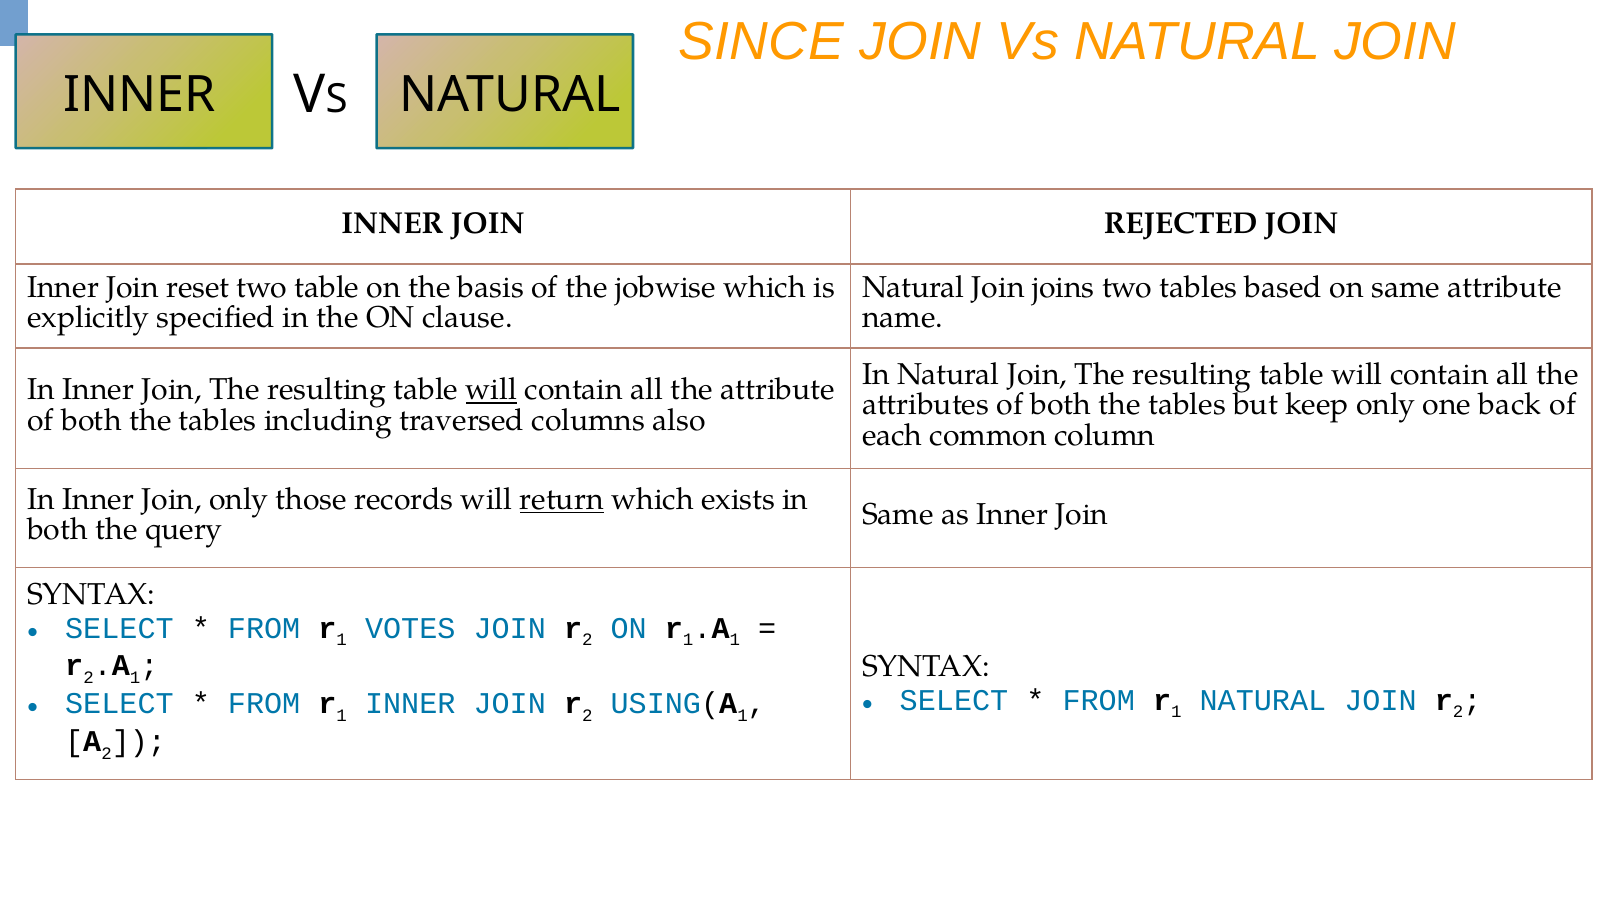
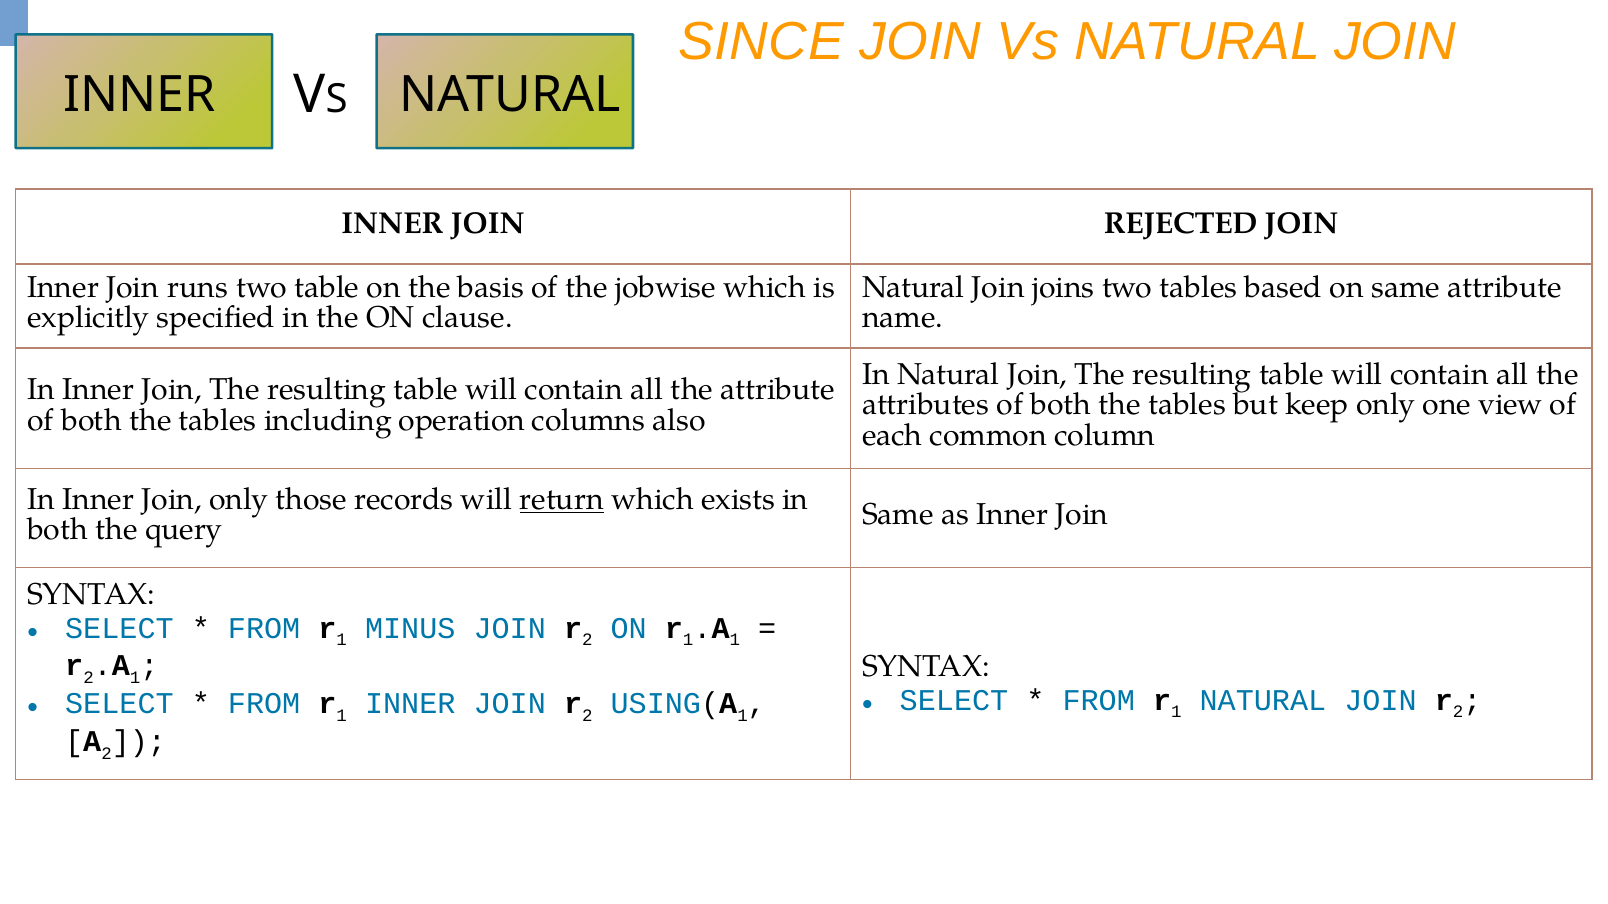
reset: reset -> runs (198, 288)
will underline: present -> none (491, 390)
back: back -> view (1511, 405)
traversed: traversed -> operation (462, 420)
VOTES: VOTES -> MINUS (410, 629)
